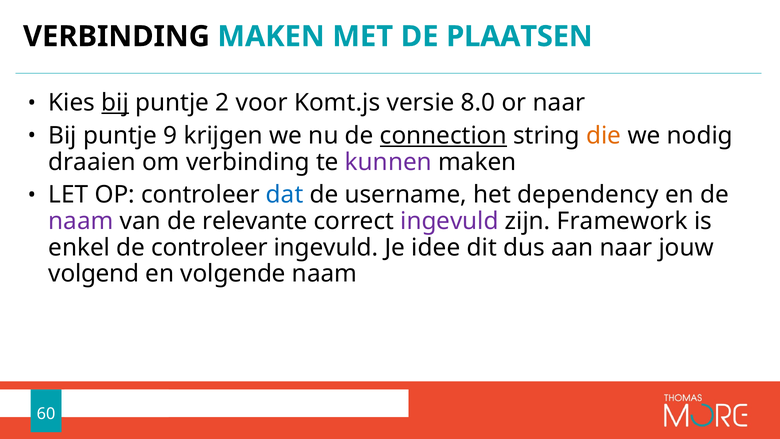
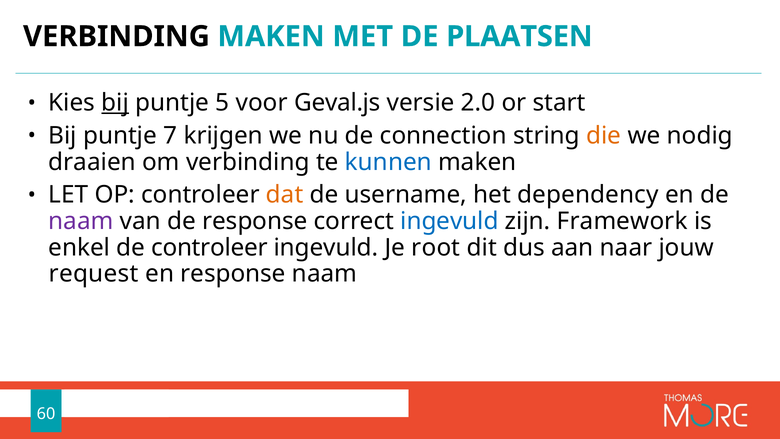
2: 2 -> 5 (222, 103)
Komt.js: Komt.js -> Geval.js (337, 103)
8.0: 8.0 -> 2.0 (478, 103)
or naar: naar -> start (559, 103)
9: 9 -> 7 (170, 136)
connection underline: present -> none (443, 136)
kunnen colour: purple -> blue (388, 162)
dat colour: blue -> orange (285, 195)
de relevante: relevante -> response (255, 221)
ingevuld colour: purple -> blue (449, 221)
idee: idee -> root (436, 247)
volgend: volgend -> request (94, 274)
en volgende: volgende -> response (233, 274)
